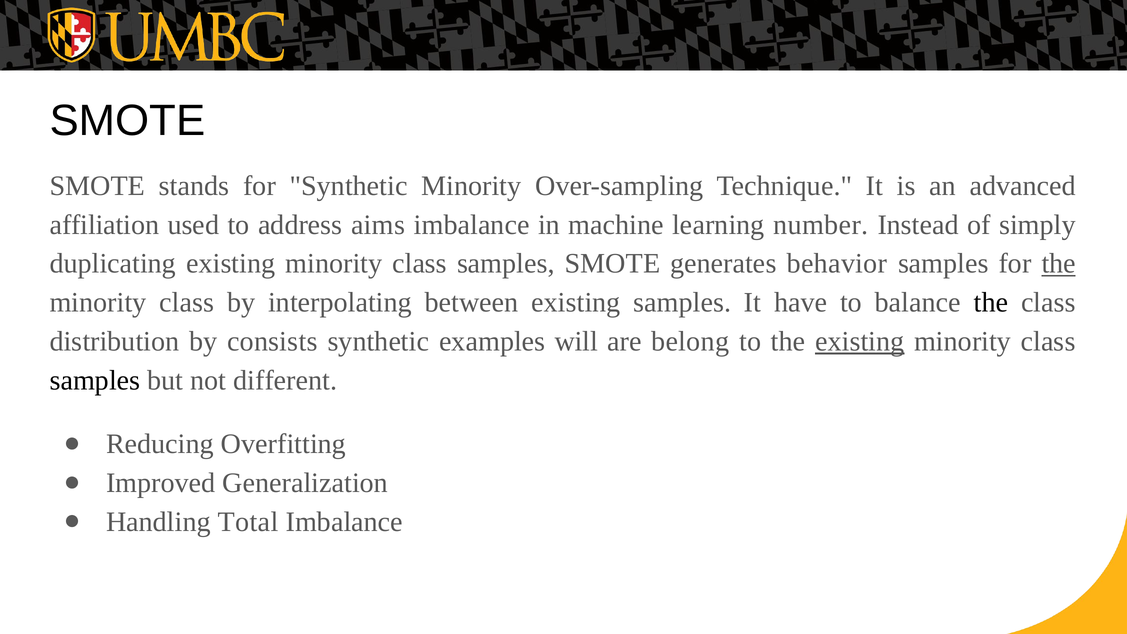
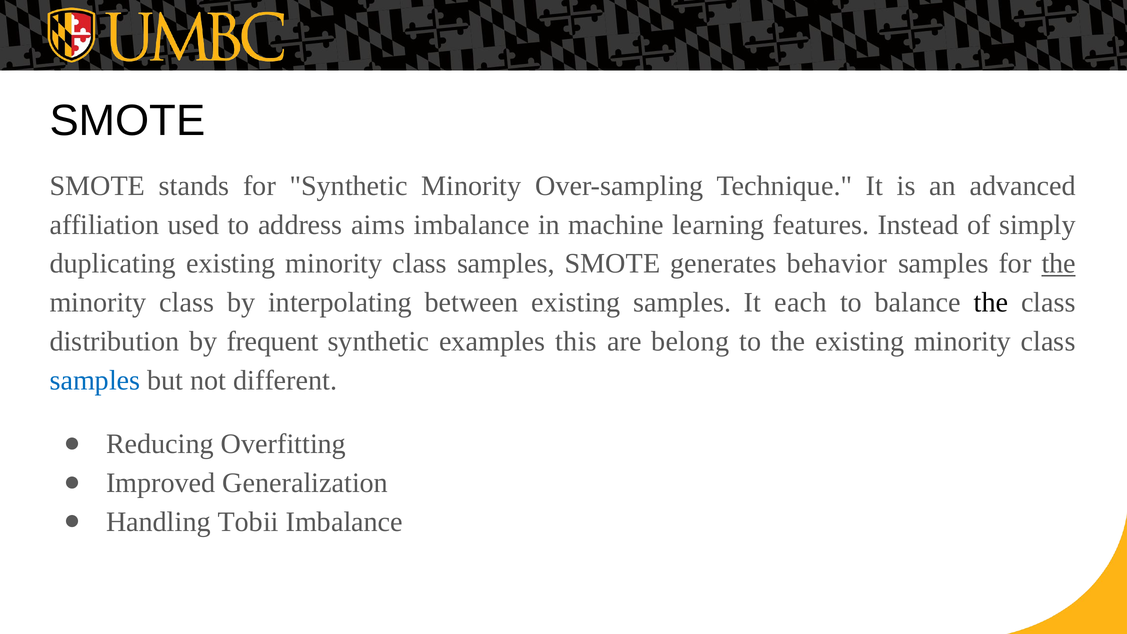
number: number -> features (821, 225)
have: have -> each (800, 302)
consists: consists -> frequent (273, 341)
will: will -> this (576, 341)
existing underline: present -> none (860, 341)
samples colour: black -> blue (95, 380)
Total: Total -> Tobii (248, 522)
